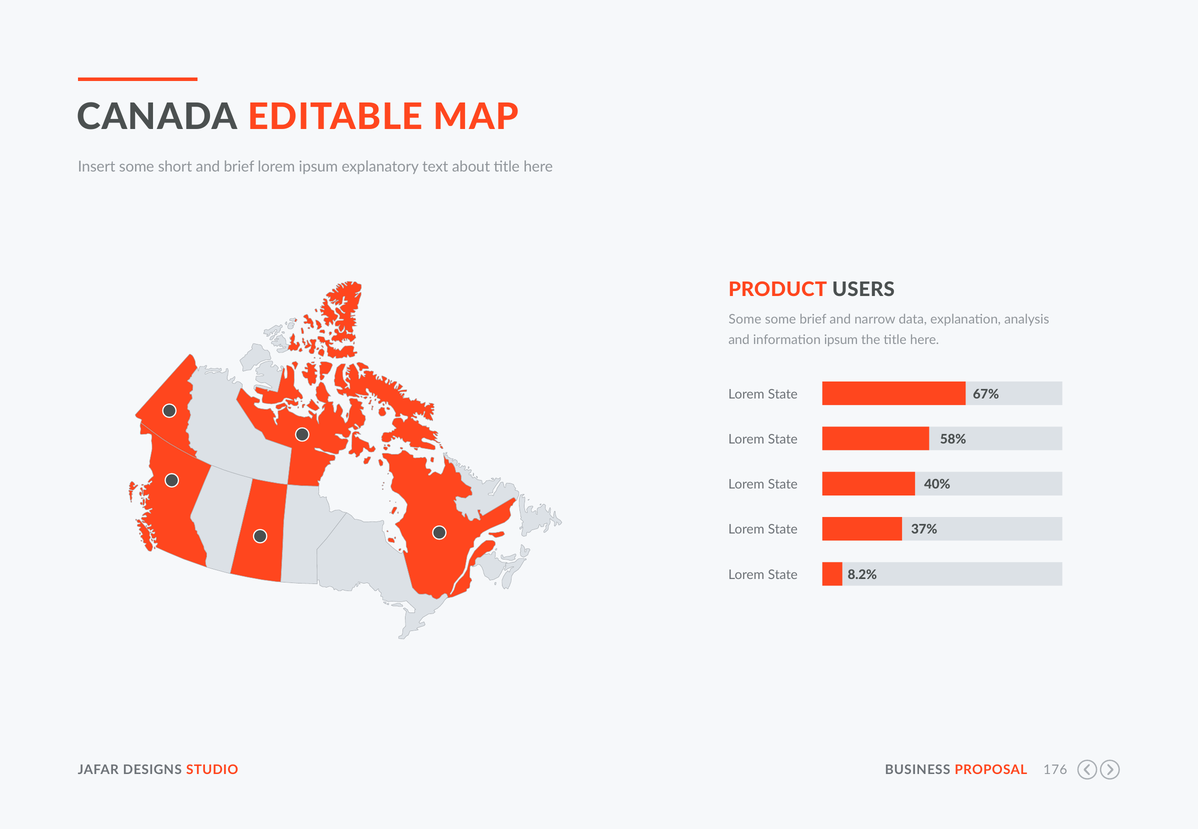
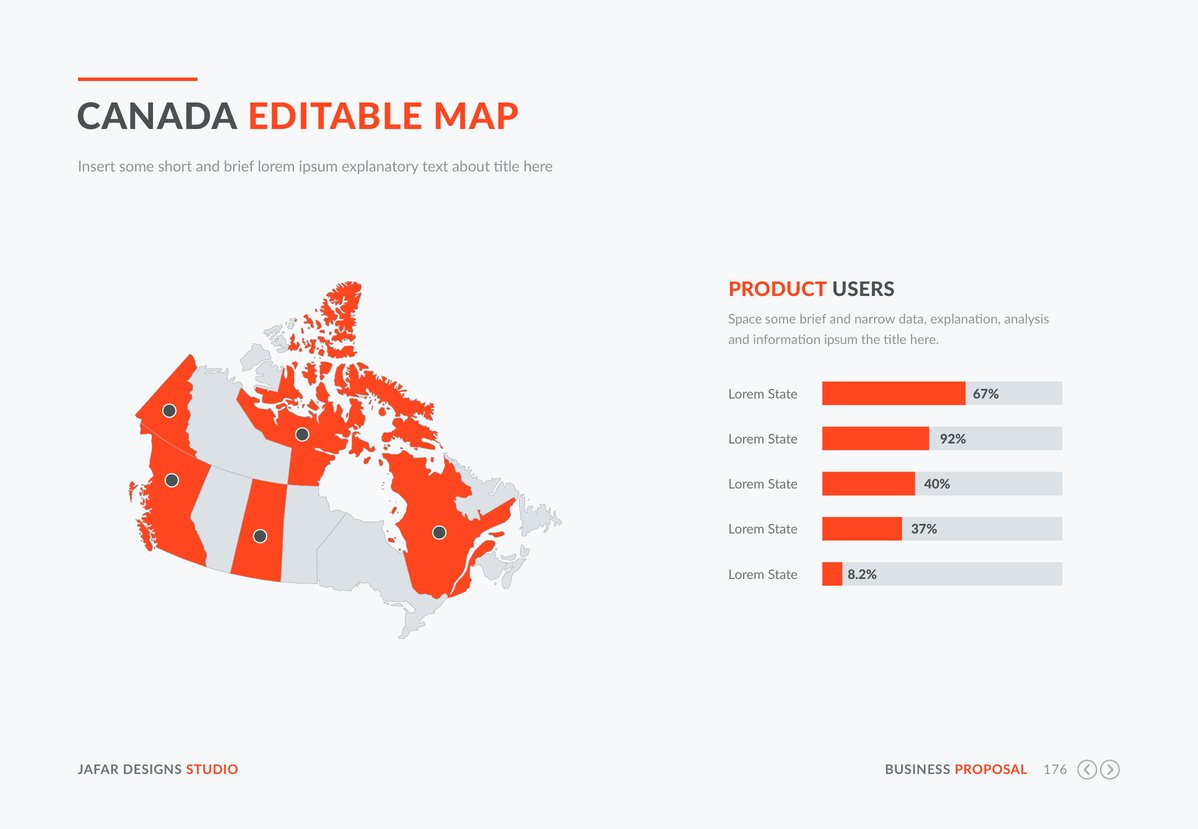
Some: Some -> Space (745, 319)
58%: 58% -> 92% (953, 440)
